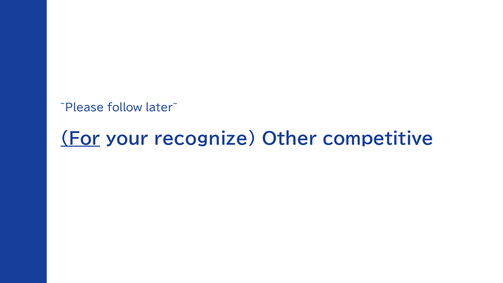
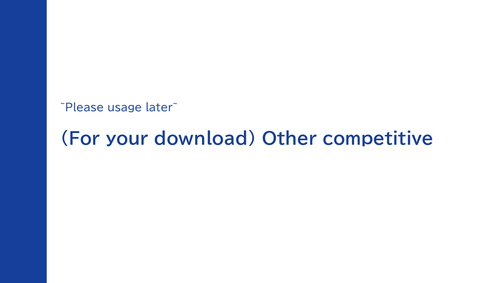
follow: follow -> usage (125, 108)
For underline: present -> none (80, 139)
recognize: recognize -> download (205, 139)
